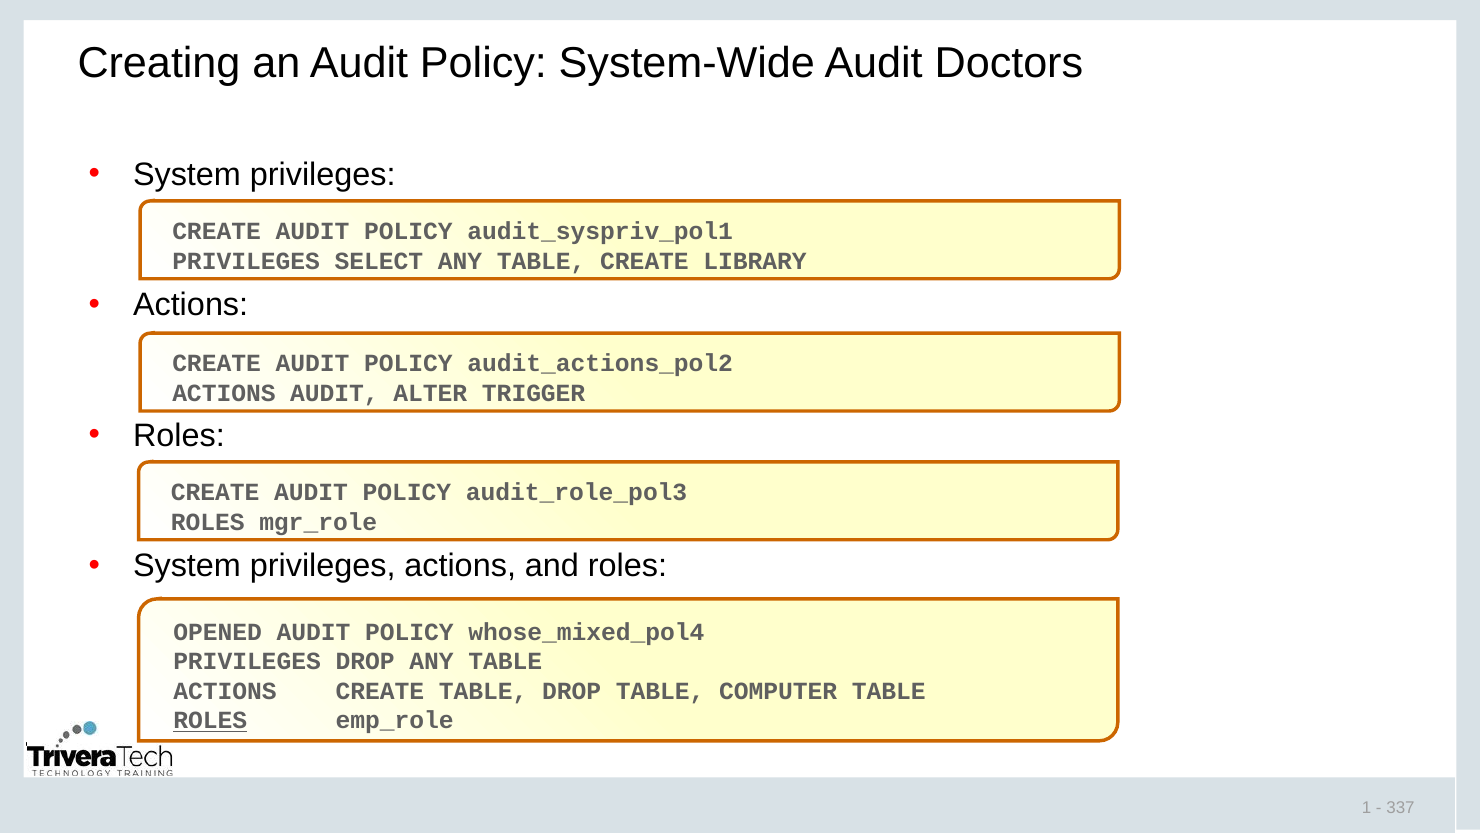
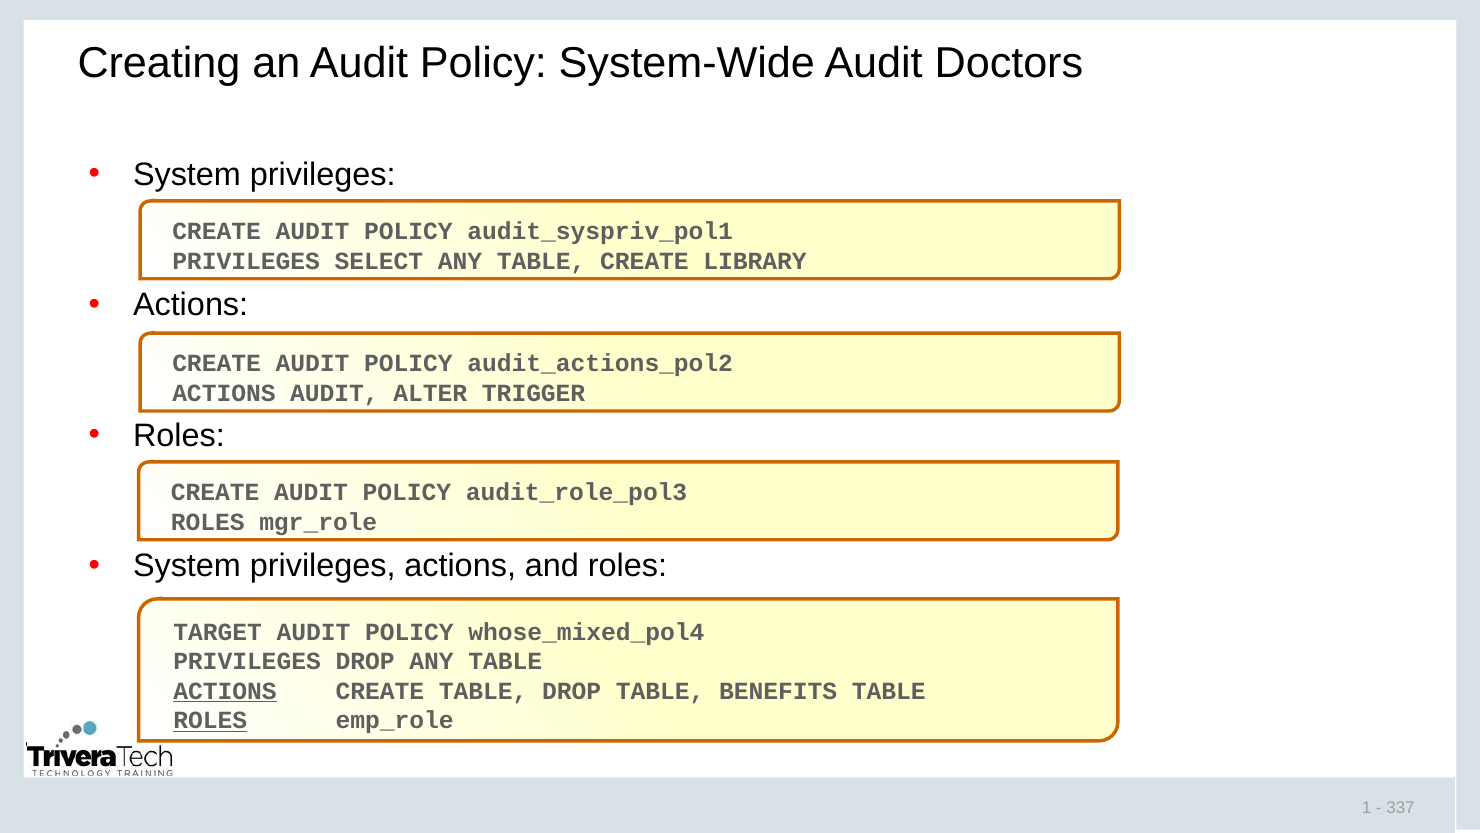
OPENED: OPENED -> TARGET (218, 632)
ACTIONS underline: none -> present (225, 691)
COMPUTER: COMPUTER -> BENEFITS (778, 691)
